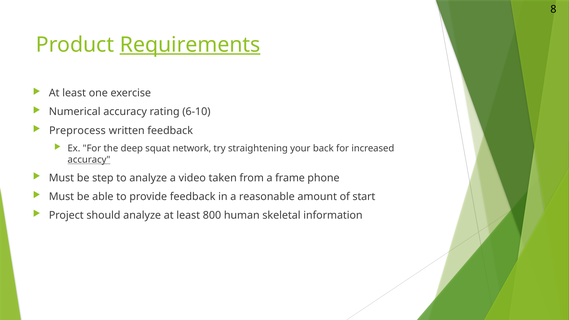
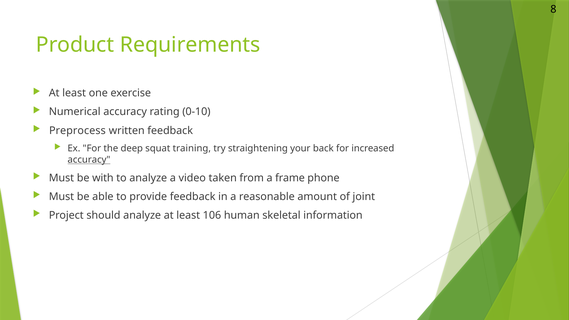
Requirements underline: present -> none (190, 45)
6-10: 6-10 -> 0-10 (196, 112)
network: network -> training (192, 148)
step: step -> with (103, 178)
start: start -> joint (364, 197)
800: 800 -> 106 (212, 215)
